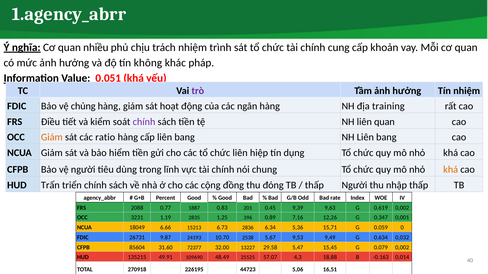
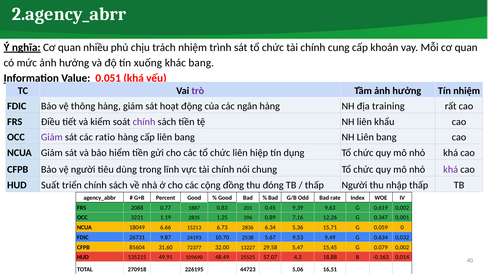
1.agency_abrr: 1.agency_abrr -> 2.agency_abrr (69, 14)
không: không -> xuống (148, 63)
khác pháp: pháp -> bang (201, 63)
chủng: chủng -> thông (83, 106)
liên quan: quan -> khẩu (384, 122)
Giám colour: orange -> purple (52, 138)
khá colour: orange -> purple (451, 170)
Trấn: Trấn -> Suất (50, 185)
